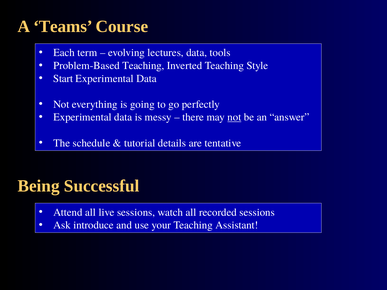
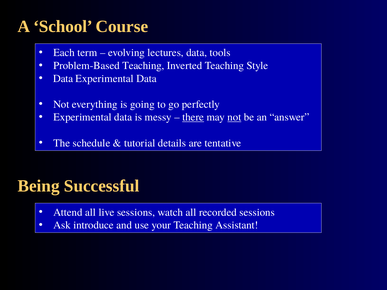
Teams: Teams -> School (63, 26)
Start: Start -> Data (63, 79)
there underline: none -> present (193, 117)
